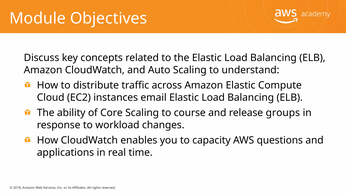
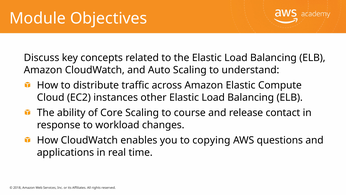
email: email -> other (154, 97)
groups: groups -> contact (283, 113)
capacity: capacity -> copying (211, 140)
